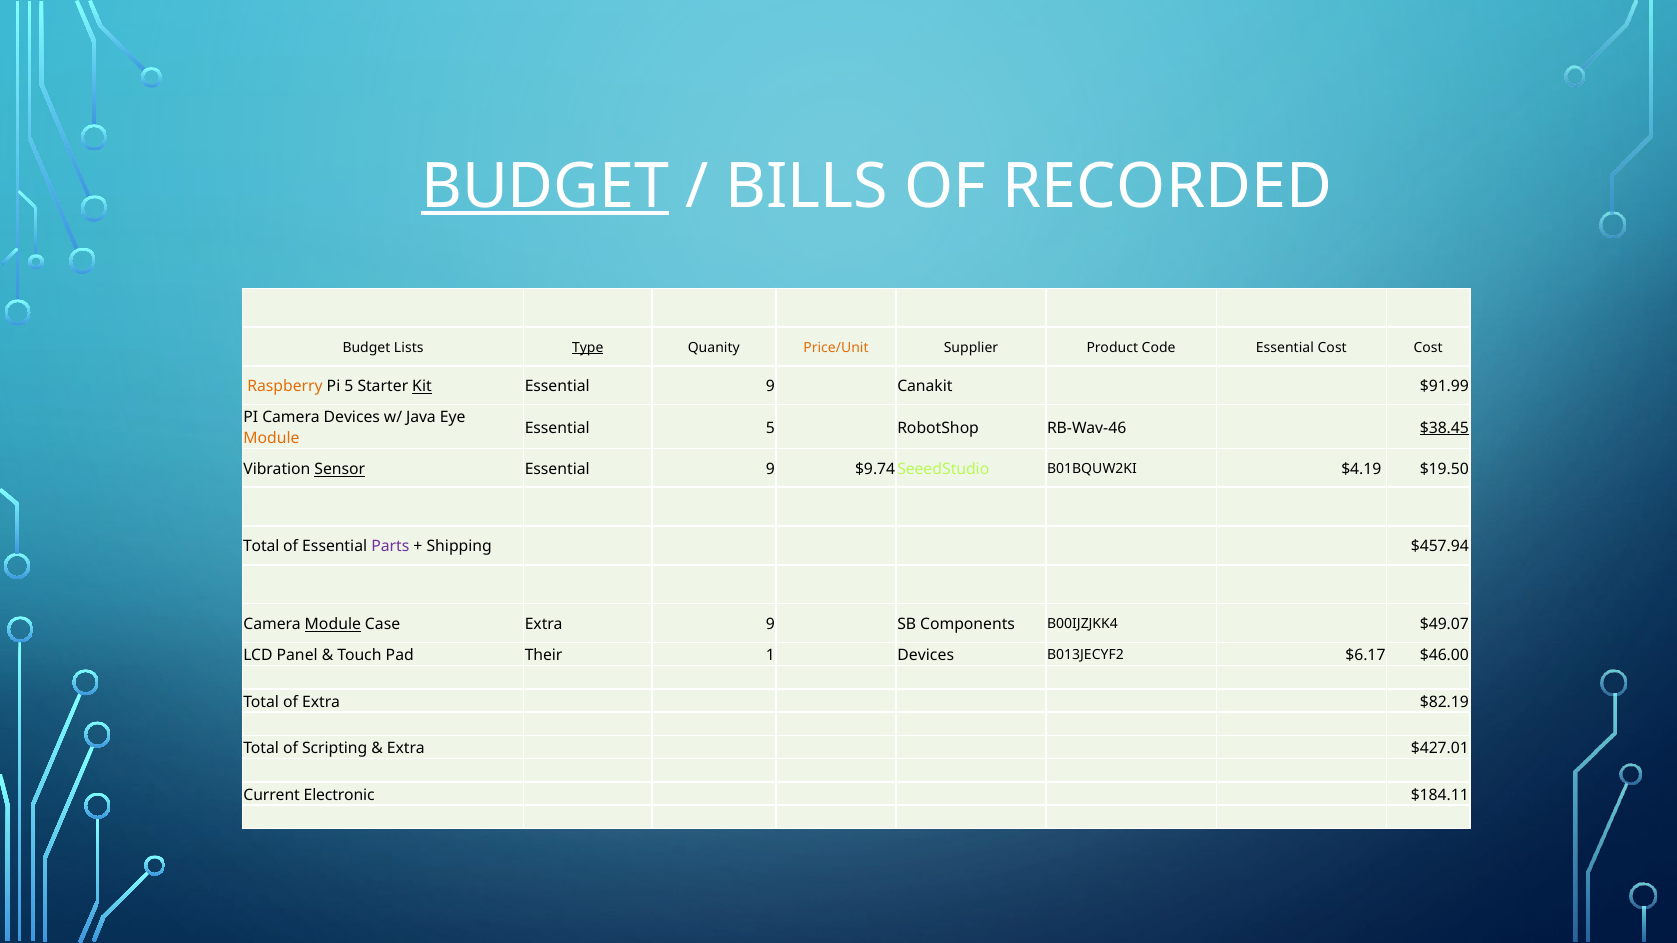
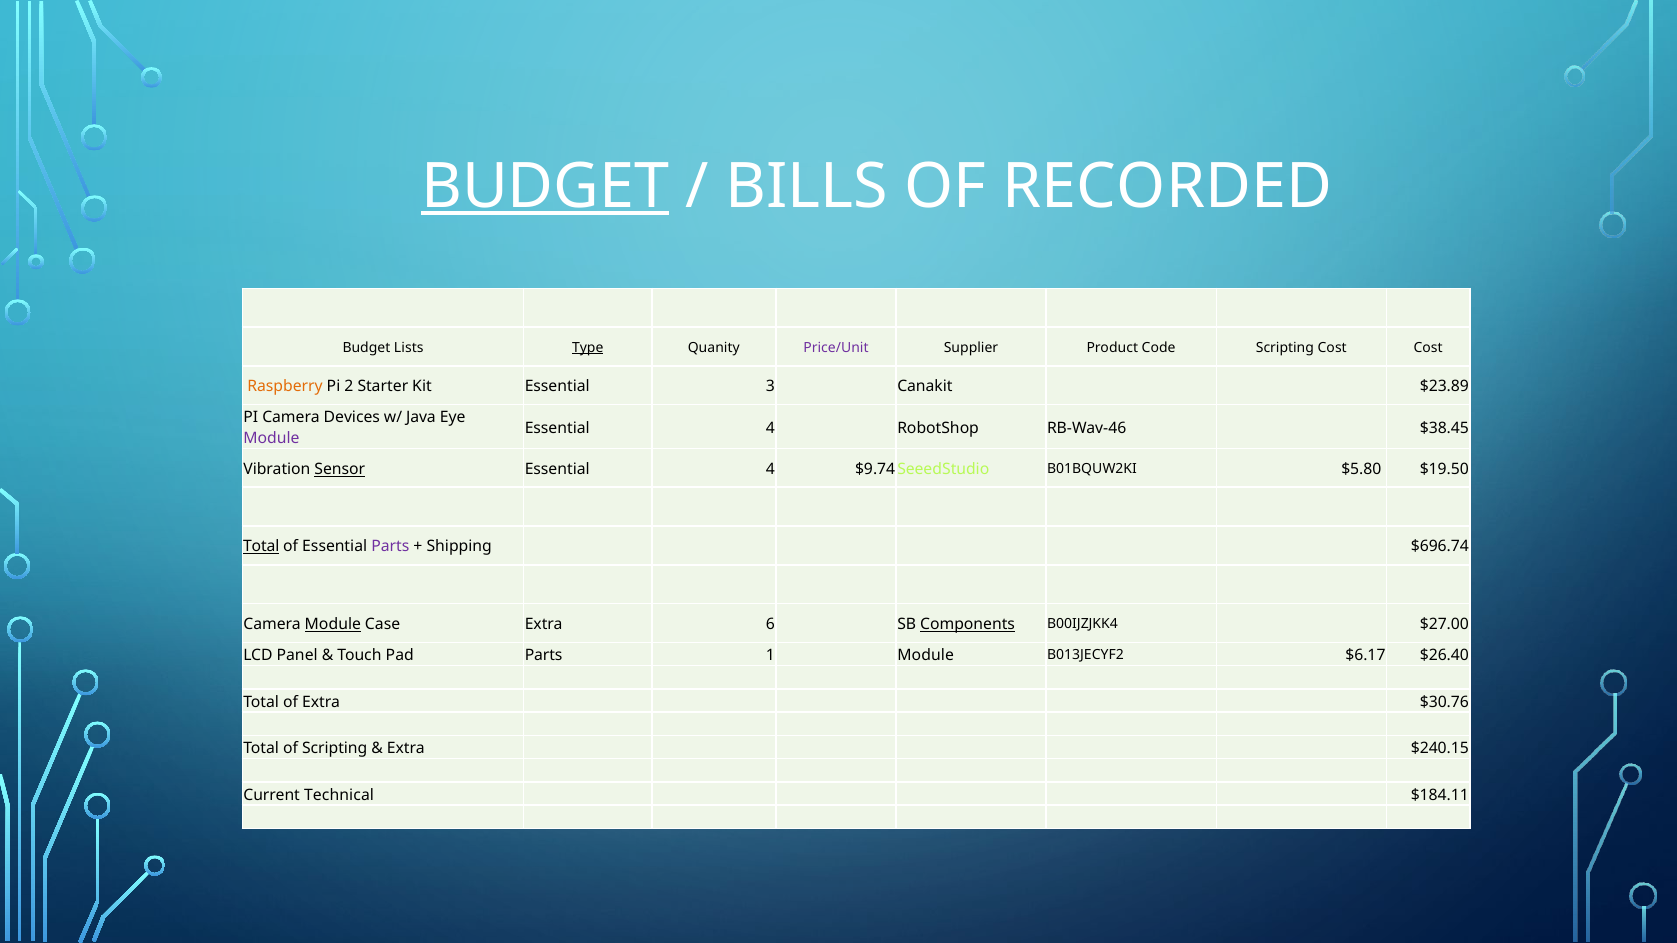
Price/Unit colour: orange -> purple (836, 348)
Code Essential: Essential -> Scripting (1285, 348)
Pi 5: 5 -> 2 (349, 387)
Kit underline: present -> none (422, 387)
9: 9 -> 3 (770, 387)
$91.99: $91.99 -> $23.89 (1444, 387)
5: 5 -> 4 (770, 428)
$38.45 underline: present -> none (1444, 428)
Module colour: orange -> purple (271, 439)
9: 9 -> 4 (770, 469)
$4.19: $4.19 -> $5.80 (1361, 469)
Total underline: none -> present (261, 547)
$457.94: $457.94 -> $696.74 (1440, 547)
Extra 9: 9 -> 6 (770, 625)
Components underline: none -> present (968, 625)
$49.07: $49.07 -> $27.00 (1444, 625)
Pad Their: Their -> Parts (544, 656)
1 Devices: Devices -> Module (926, 656)
$46.00: $46.00 -> $26.40 (1444, 656)
$82.19: $82.19 -> $30.76 (1444, 702)
$427.01: $427.01 -> $240.15 (1440, 749)
Electronic: Electronic -> Technical (339, 795)
